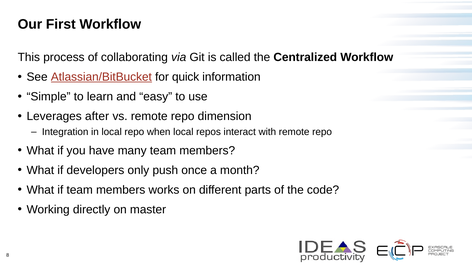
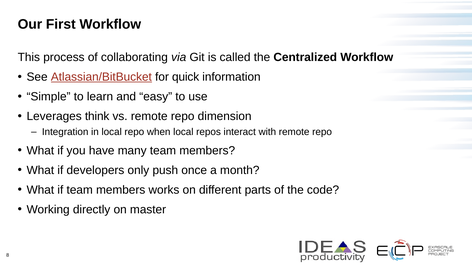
after: after -> think (97, 116)
